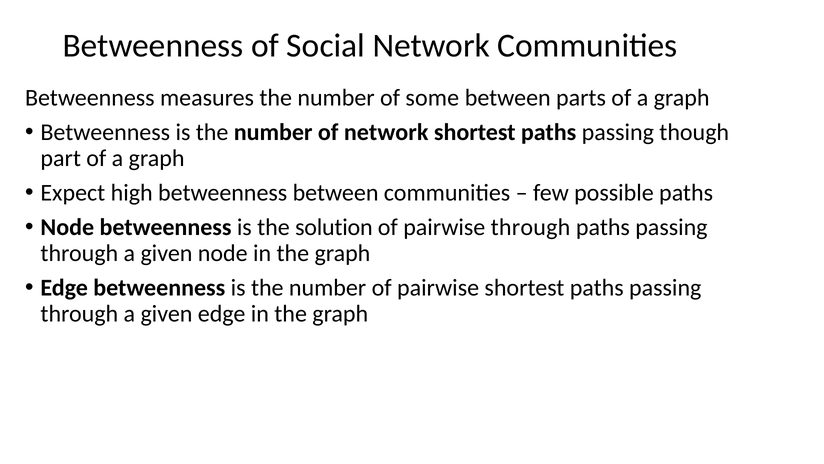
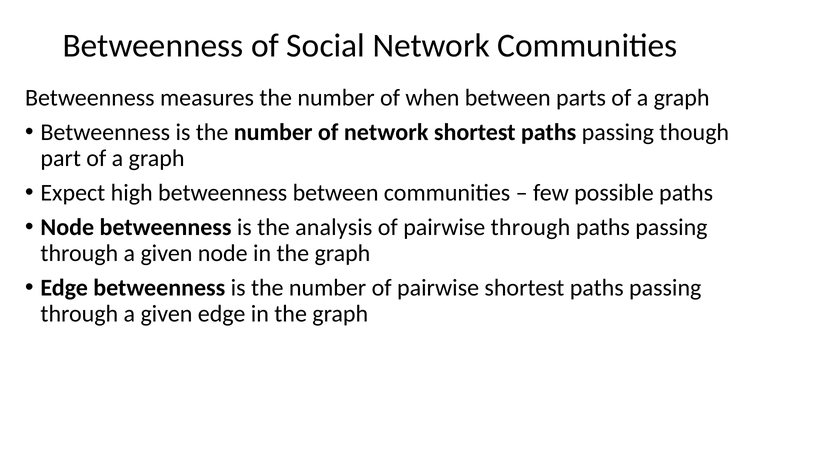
some: some -> when (432, 98)
solution: solution -> analysis (334, 227)
